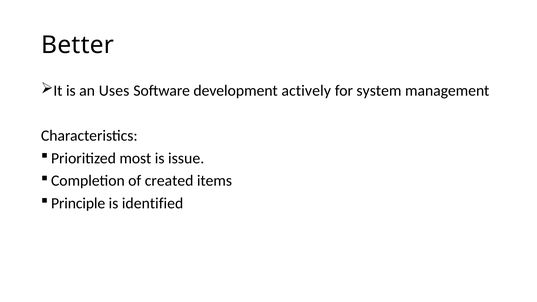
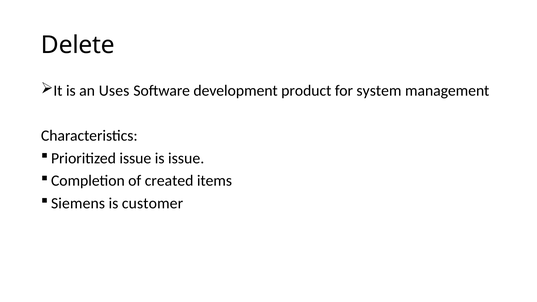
Better: Better -> Delete (78, 45)
actively: actively -> product (306, 91)
Prioritized most: most -> issue (135, 158)
Principle: Principle -> Siemens (78, 203)
identified: identified -> customer (153, 203)
